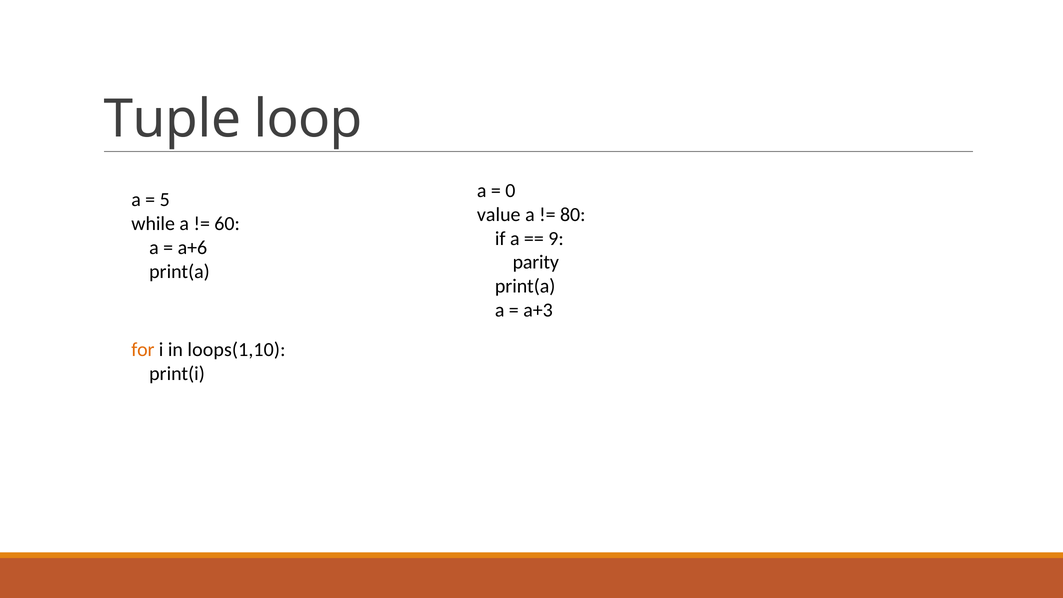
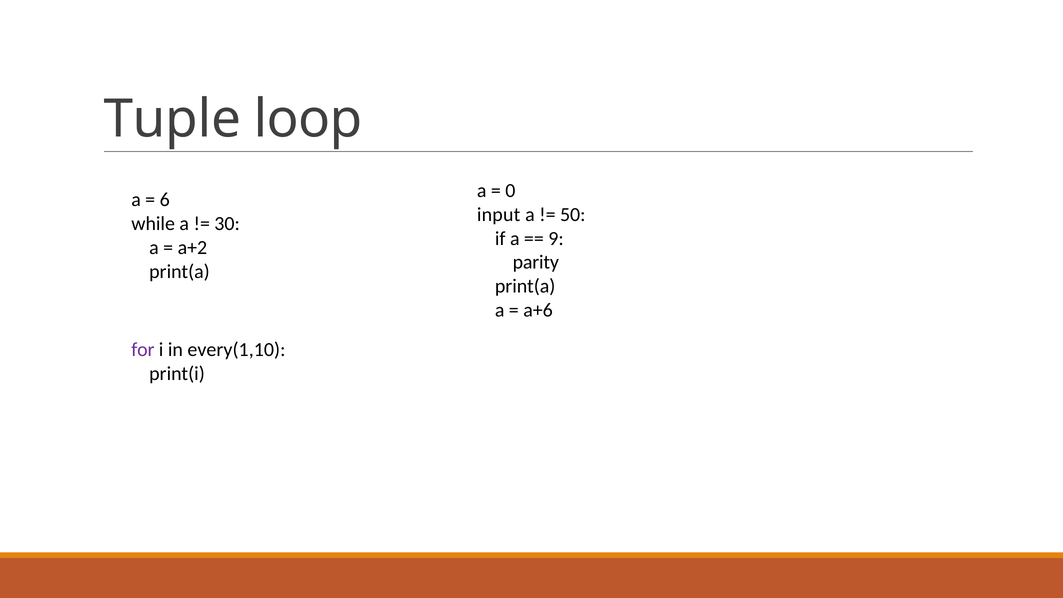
5: 5 -> 6 (165, 200)
value: value -> input (499, 215)
80: 80 -> 50 (573, 215)
60: 60 -> 30 (227, 224)
a+6: a+6 -> a+2 (192, 248)
a+3: a+3 -> a+6 (538, 310)
for colour: orange -> purple (143, 350)
loops(1,10: loops(1,10 -> every(1,10 (236, 350)
